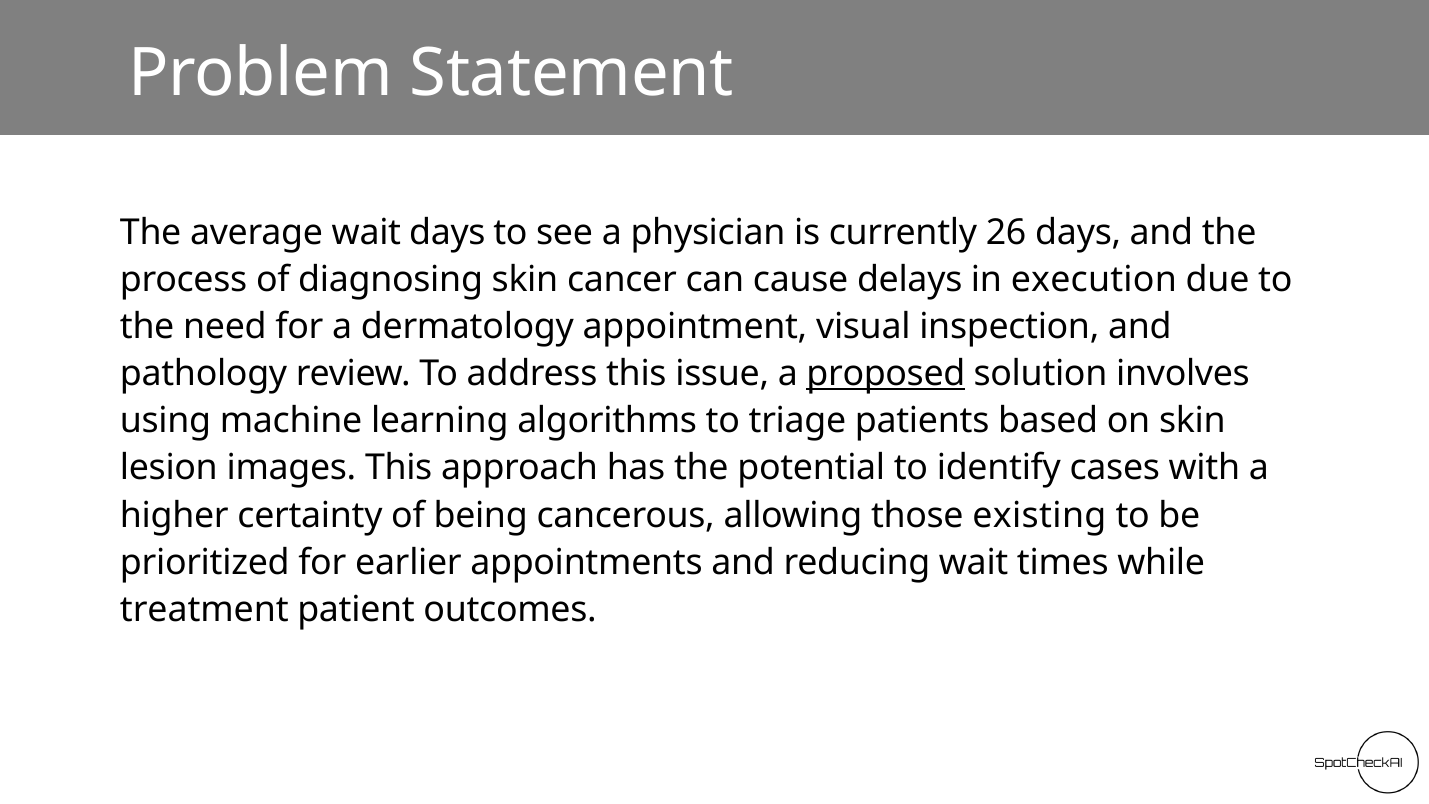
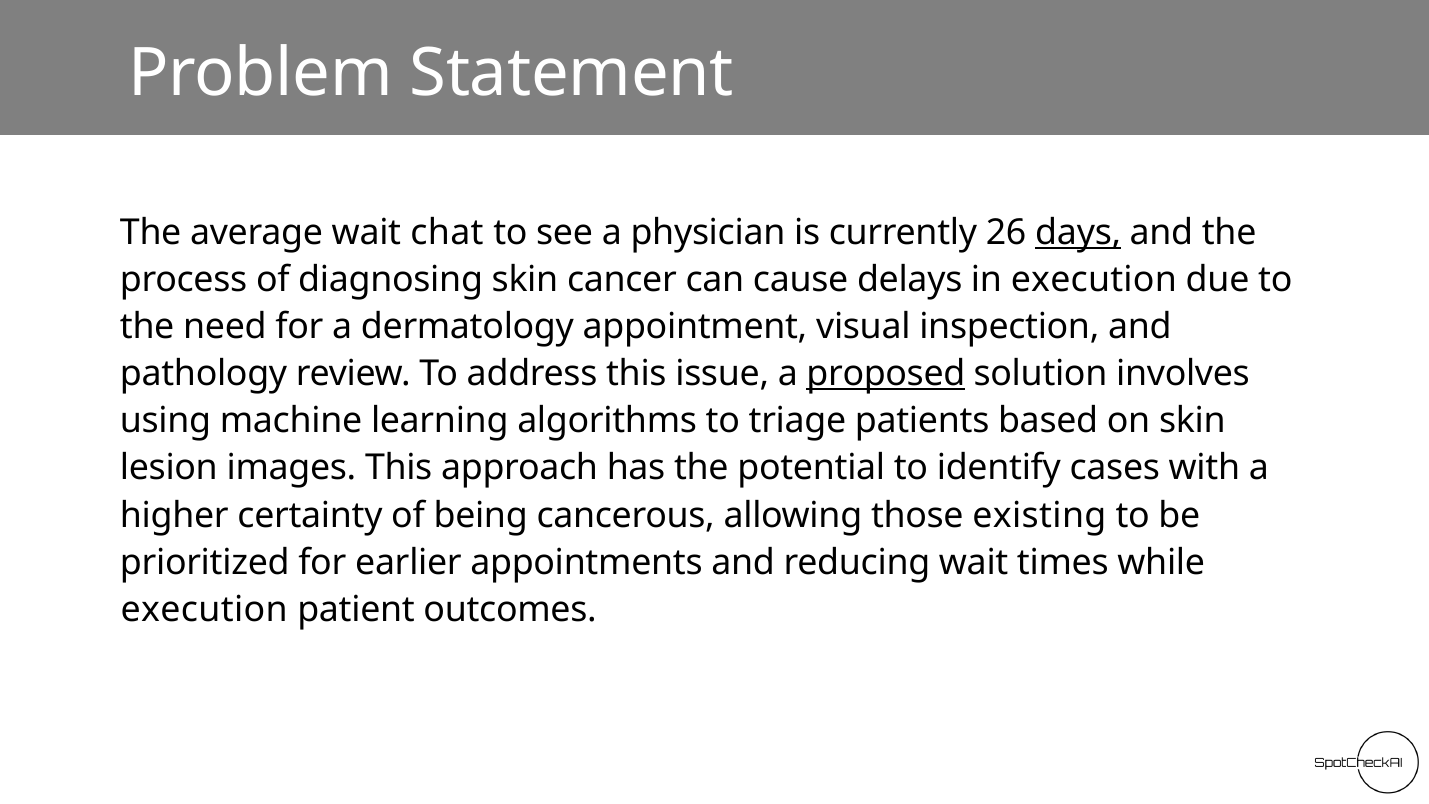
wait days: days -> chat (447, 232)
days underline: none -> present (1078, 232)
treatment: treatment -> execution (204, 609)
